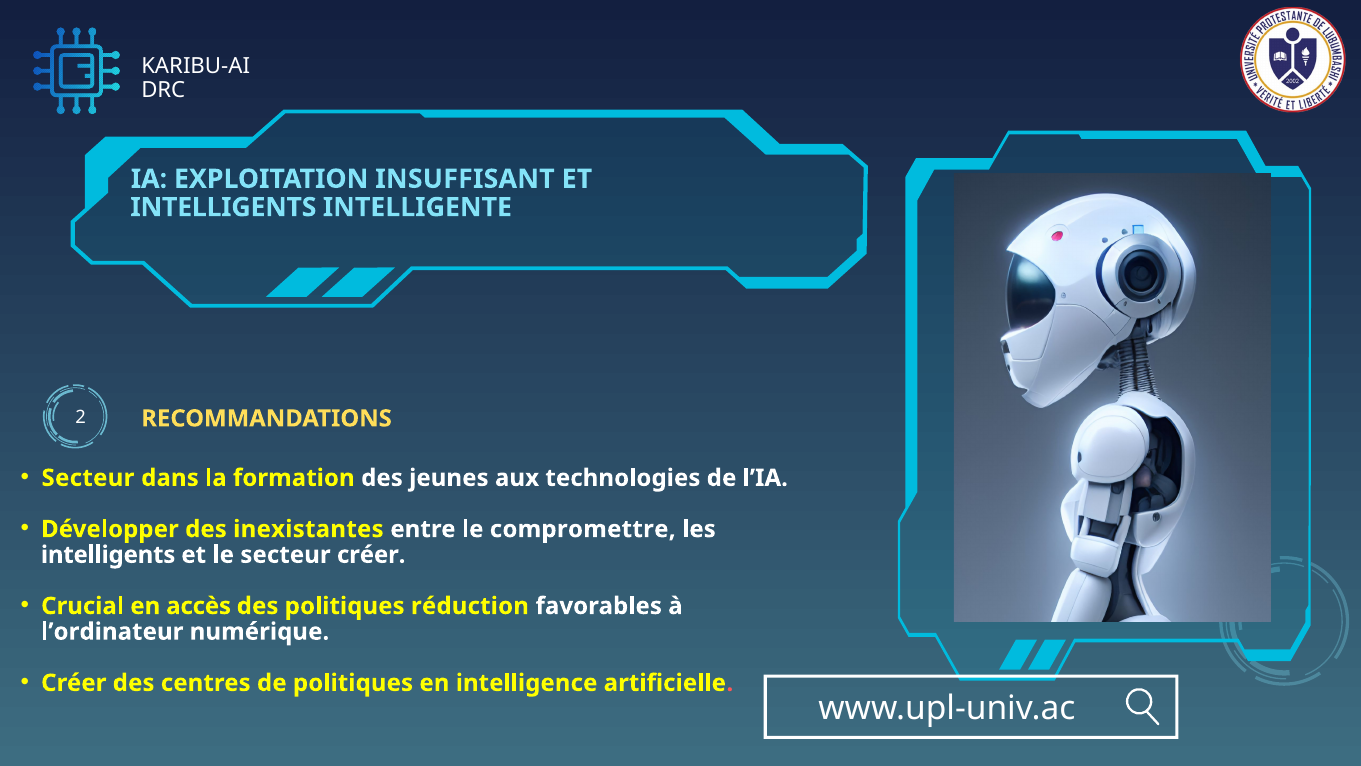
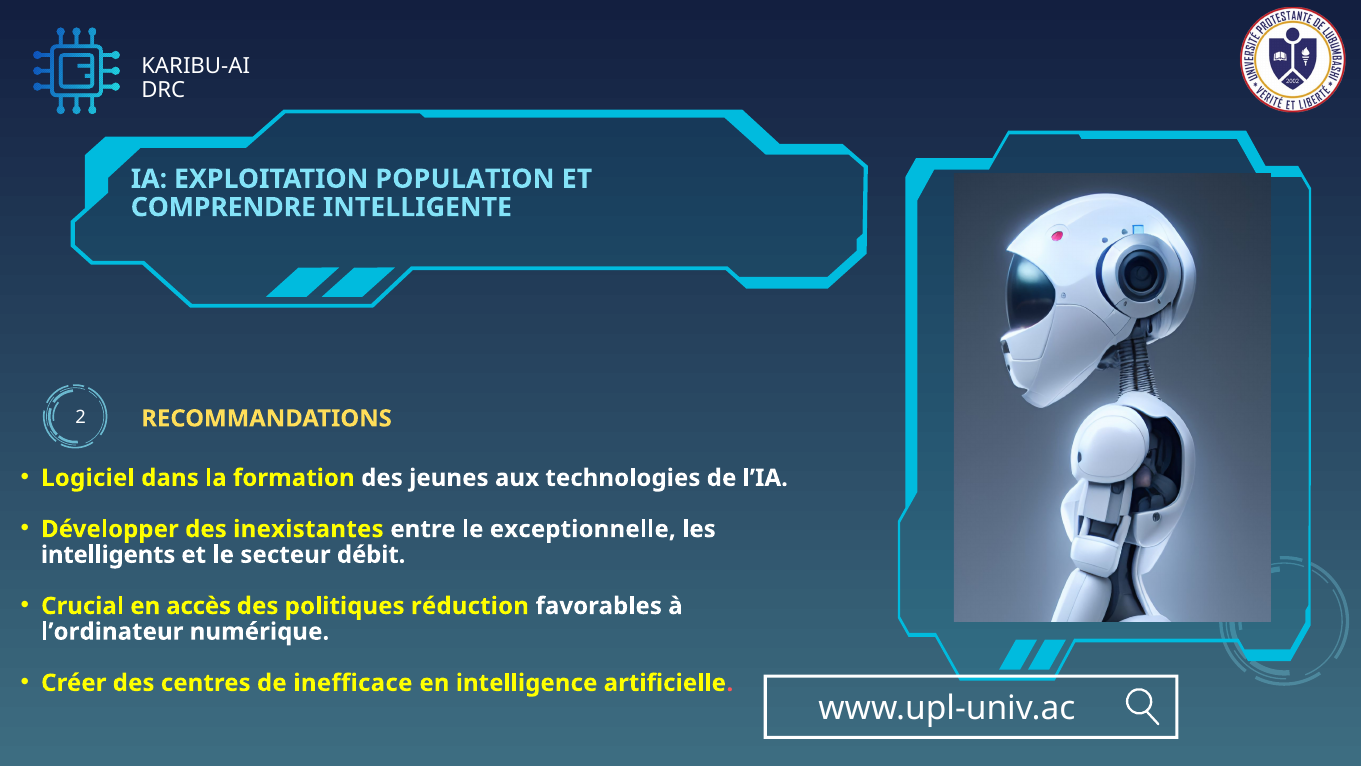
INSUFFISANT: INSUFFISANT -> POPULATION (465, 179)
INTELLIGENTS: INTELLIGENTS -> COMPRENDRE (223, 207)
Secteur: Secteur -> Logiciel (88, 478)
compromettre: compromettre -> exceptionnelle (583, 529)
secteur créer: créer -> débit (371, 555)
de politiques: politiques -> inefficace (353, 683)
